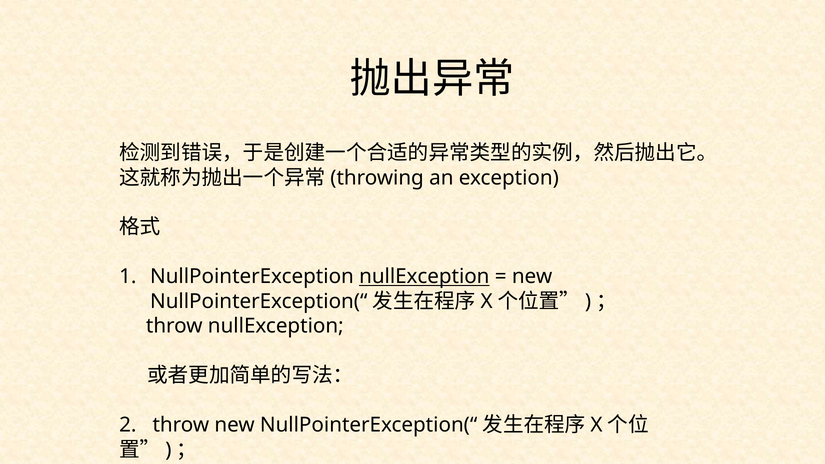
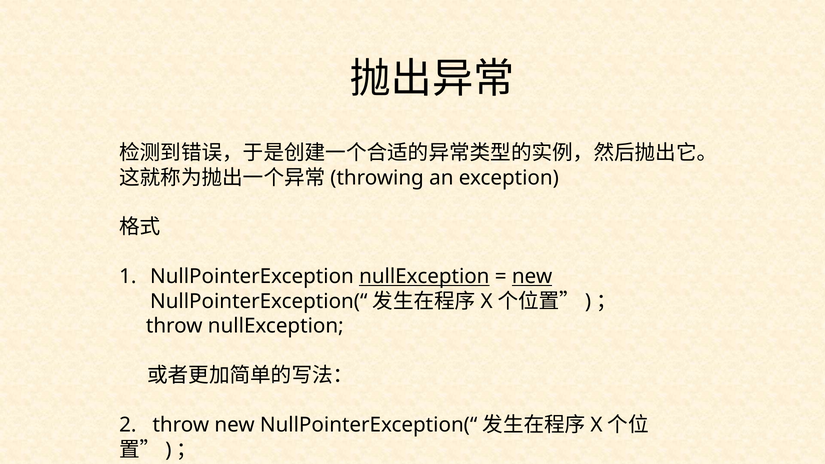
new underline: none -> present (532, 277)
